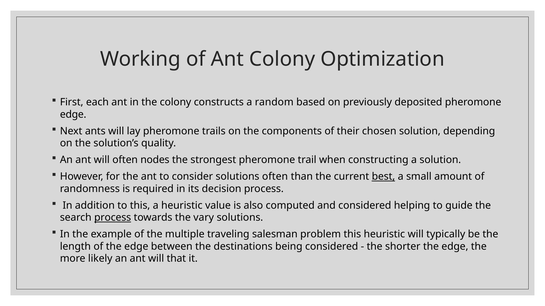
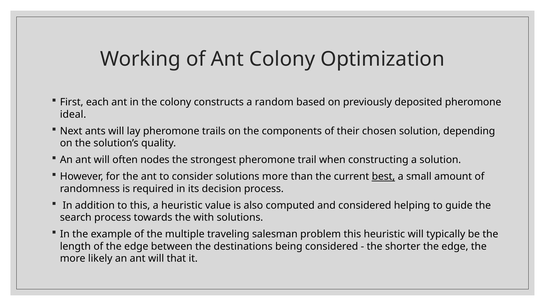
edge: edge -> ideal (73, 115)
solutions often: often -> more (275, 177)
process underline: present -> none (113, 218)
vary: vary -> with (204, 218)
